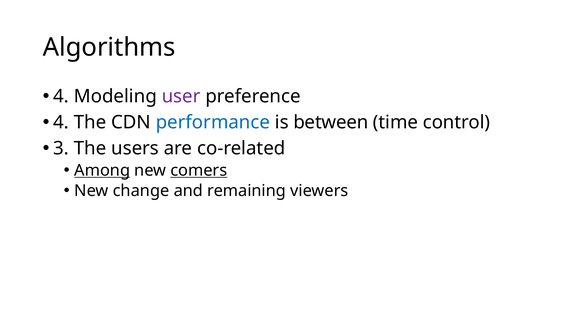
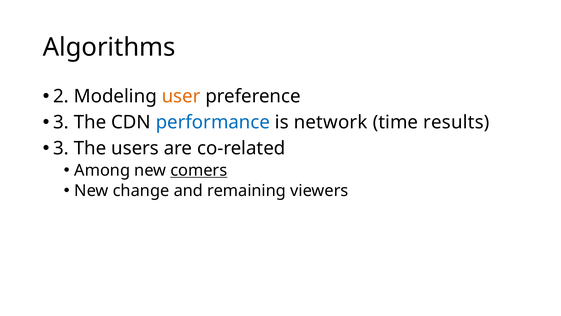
4: 4 -> 2 (61, 96)
user colour: purple -> orange (181, 96)
4: 4 -> 3 (61, 122)
between: between -> network (331, 122)
control: control -> results (456, 122)
Among underline: present -> none (102, 170)
